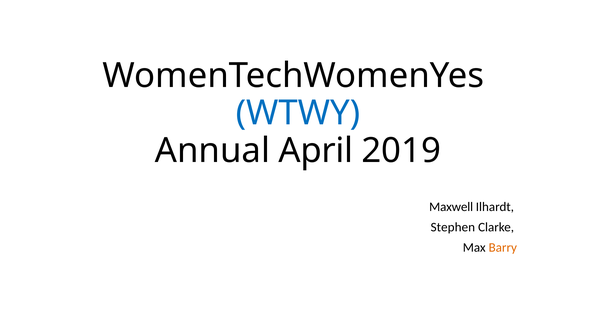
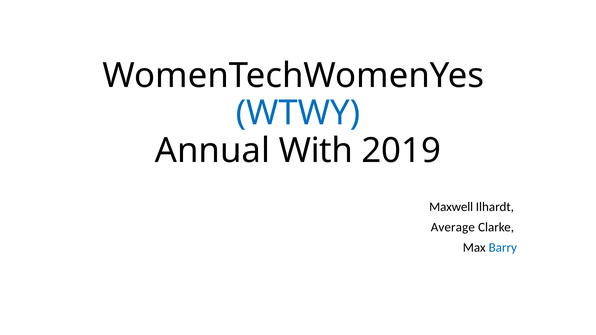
April: April -> With (316, 151)
Stephen: Stephen -> Average (453, 227)
Barry colour: orange -> blue (503, 248)
